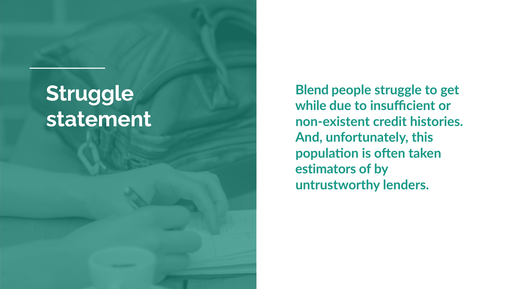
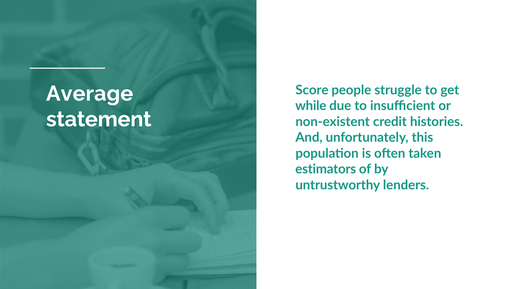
Struggle: Struggle -> Average (90, 93)
Blend: Blend -> Score (312, 90)
